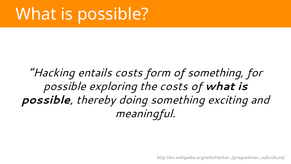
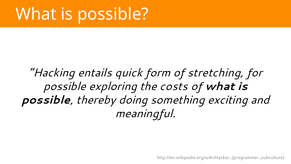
entails costs: costs -> quick (129, 73)
of something: something -> stretching (216, 73)
